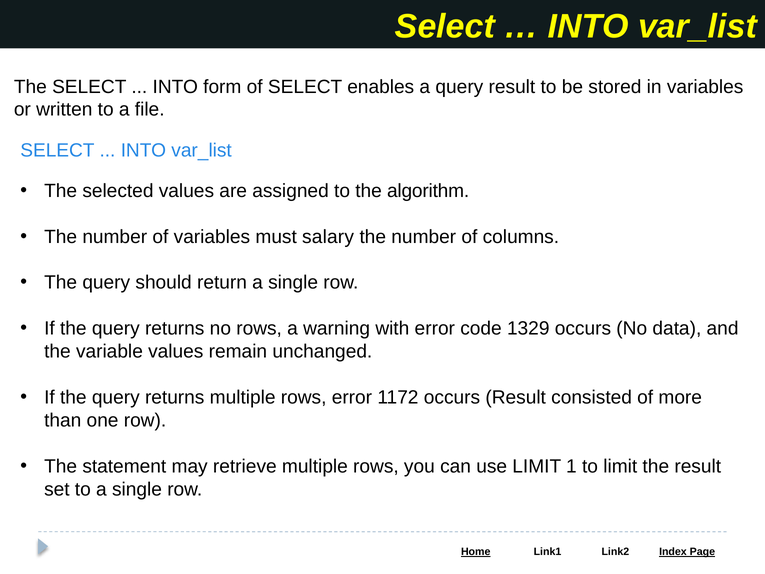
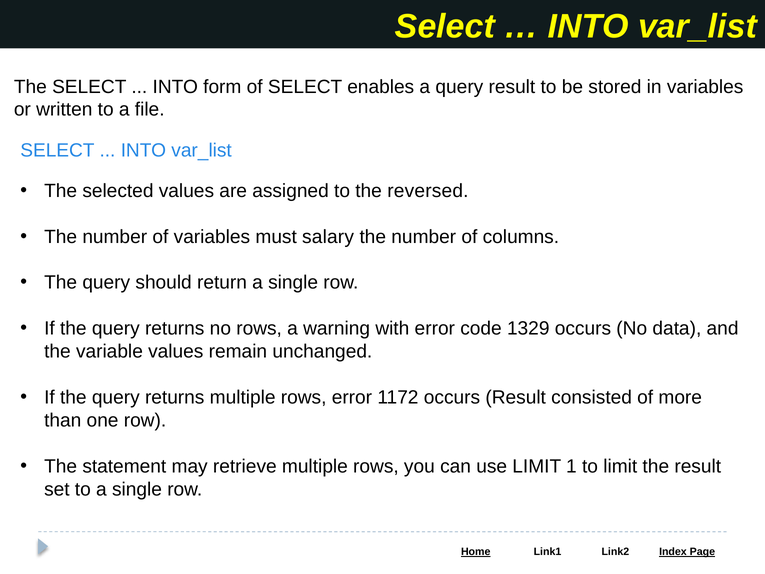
algorithm: algorithm -> reversed (428, 191)
